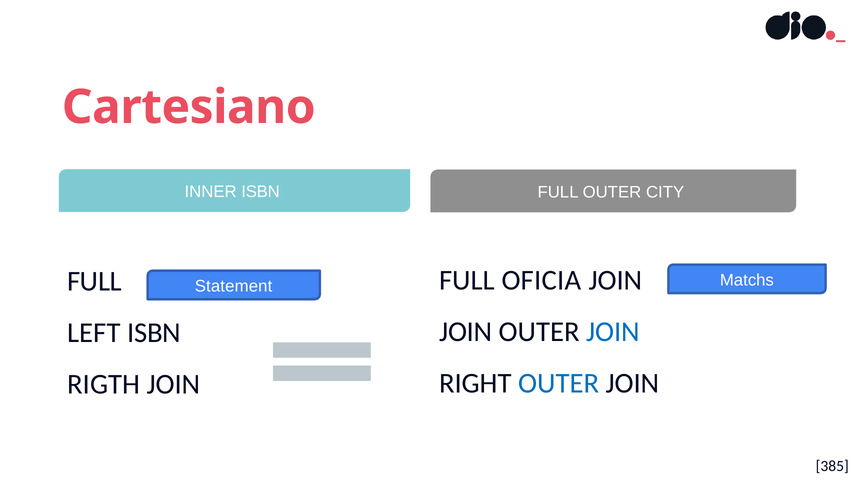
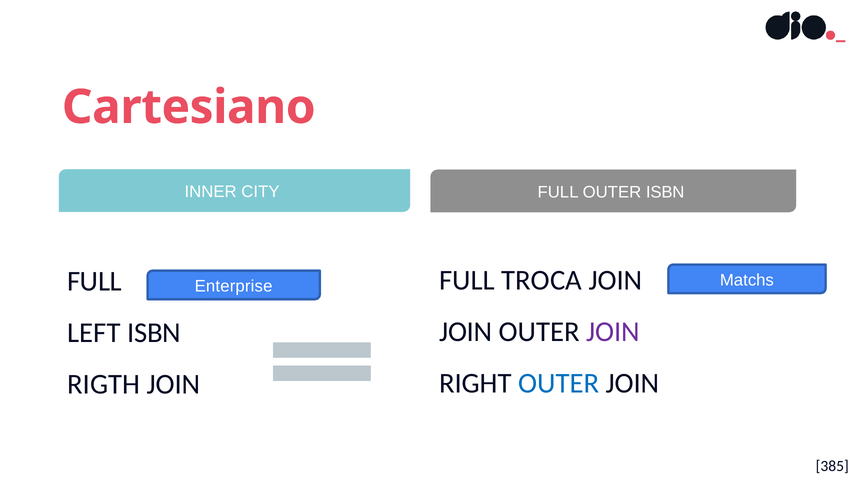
INNER ISBN: ISBN -> CITY (260, 192)
OUTER CITY: CITY -> ISBN (665, 192)
OFICIA: OFICIA -> TROCA (542, 280)
Statement: Statement -> Enterprise (234, 286)
JOIN colour: blue -> purple (613, 332)
